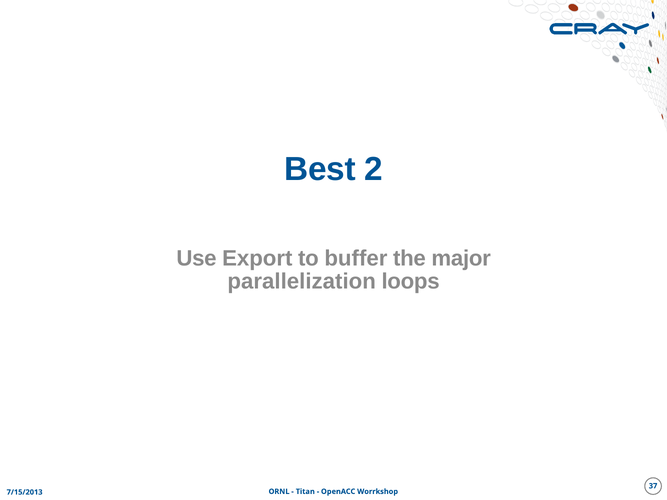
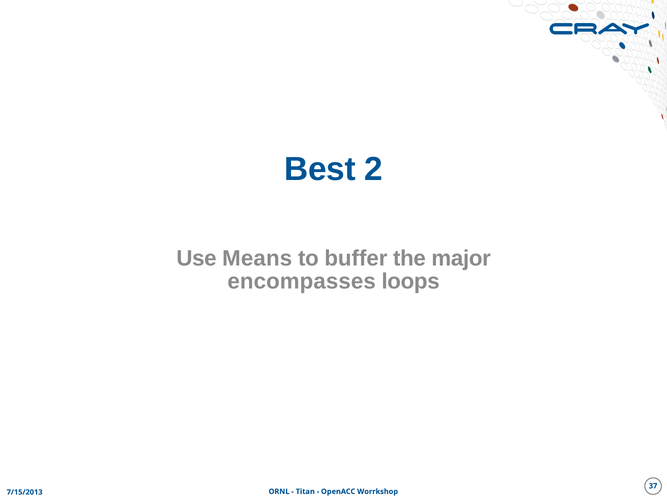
Export: Export -> Means (257, 259)
parallelization: parallelization -> encompasses (302, 281)
